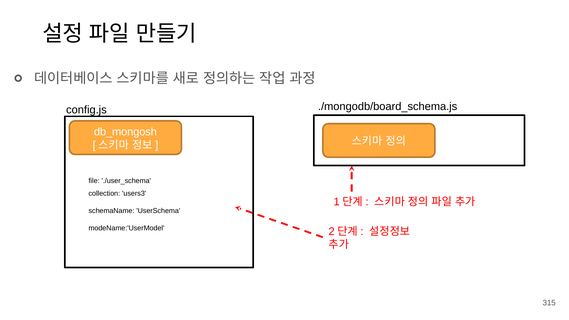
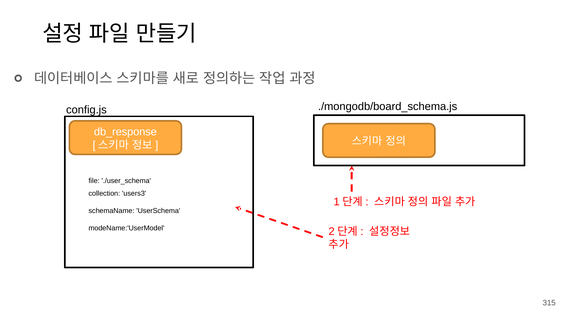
db_mongosh: db_mongosh -> db_response (125, 132)
